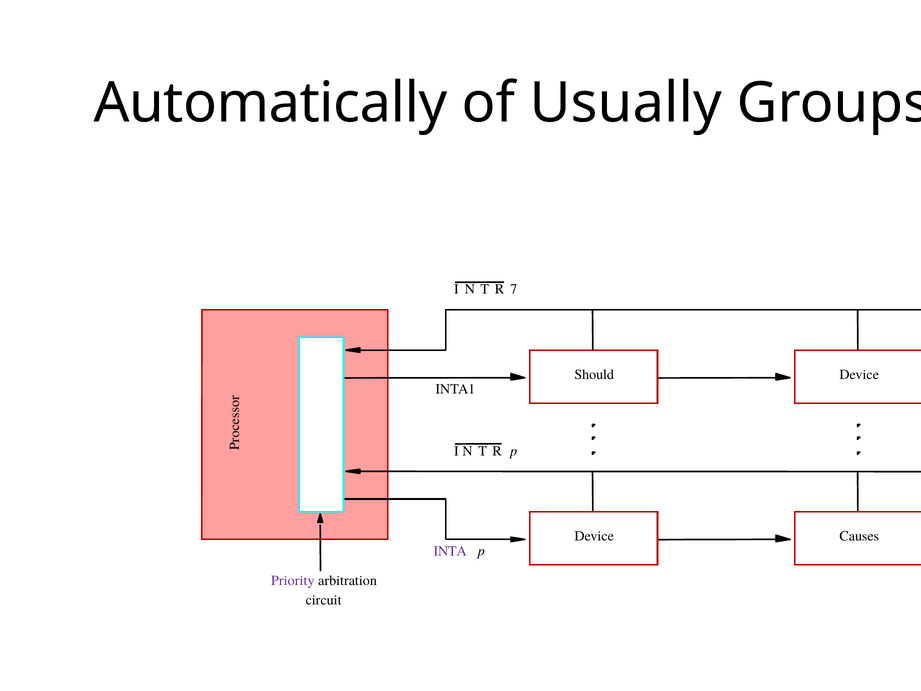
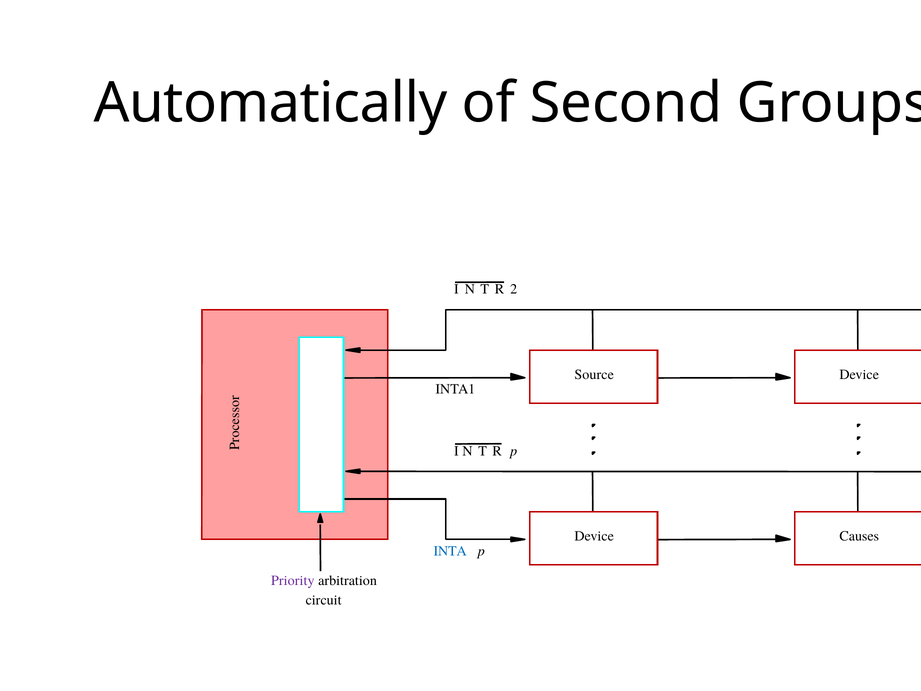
Usually: Usually -> Second (626, 103)
7: 7 -> 2 (514, 289)
Should: Should -> Source (594, 374)
INTA colour: purple -> blue (450, 551)
